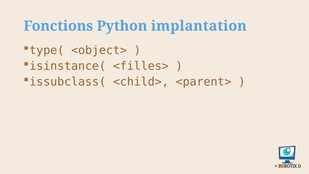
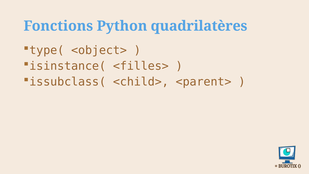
implantation: implantation -> quadrilatères (199, 26)
